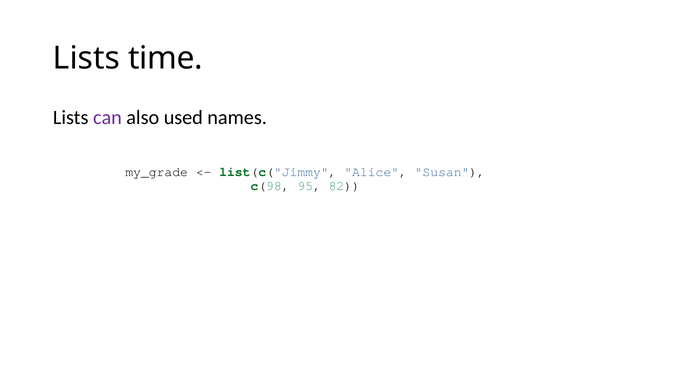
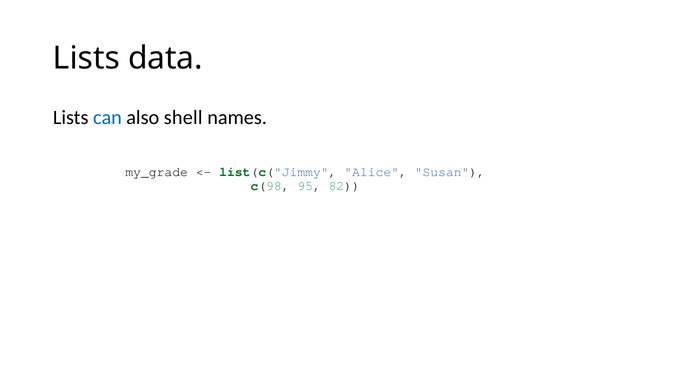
time: time -> data (165, 58)
can colour: purple -> blue (107, 118)
used: used -> shell (183, 118)
